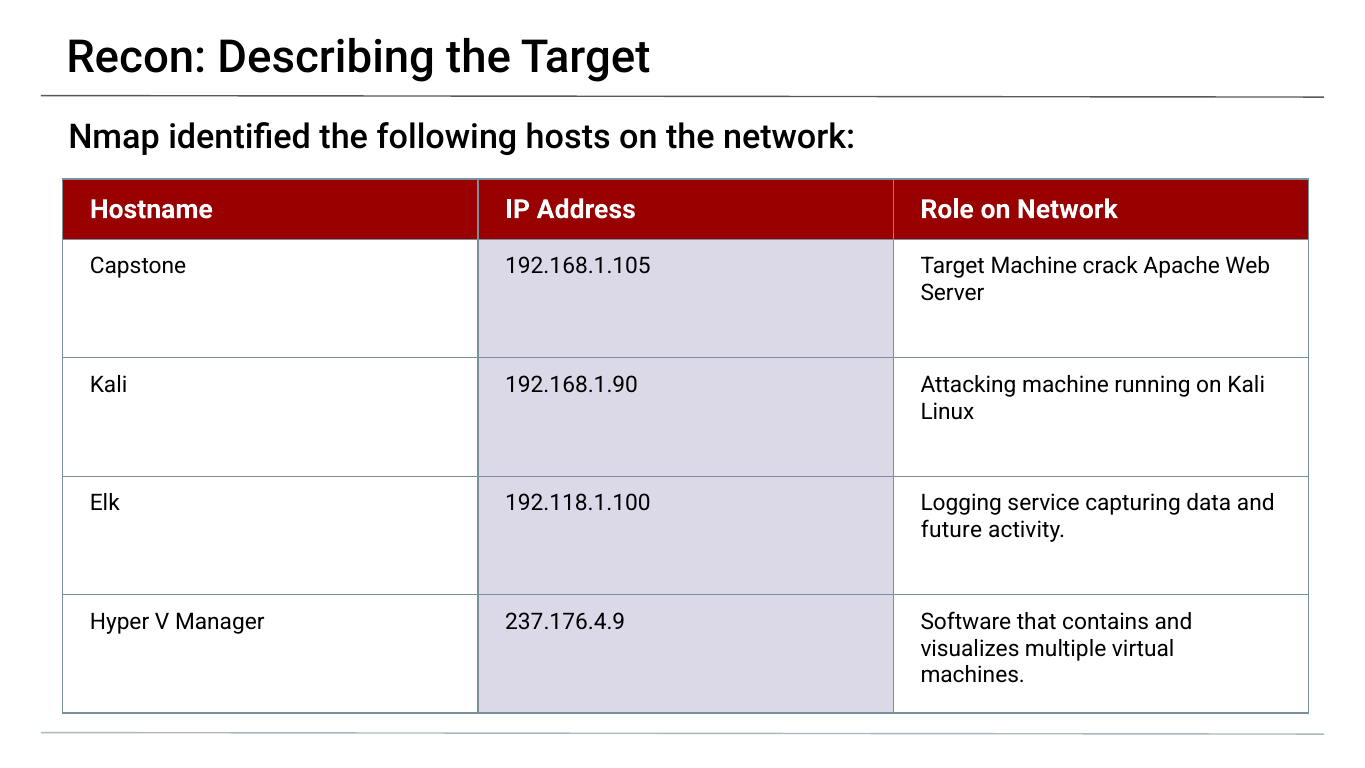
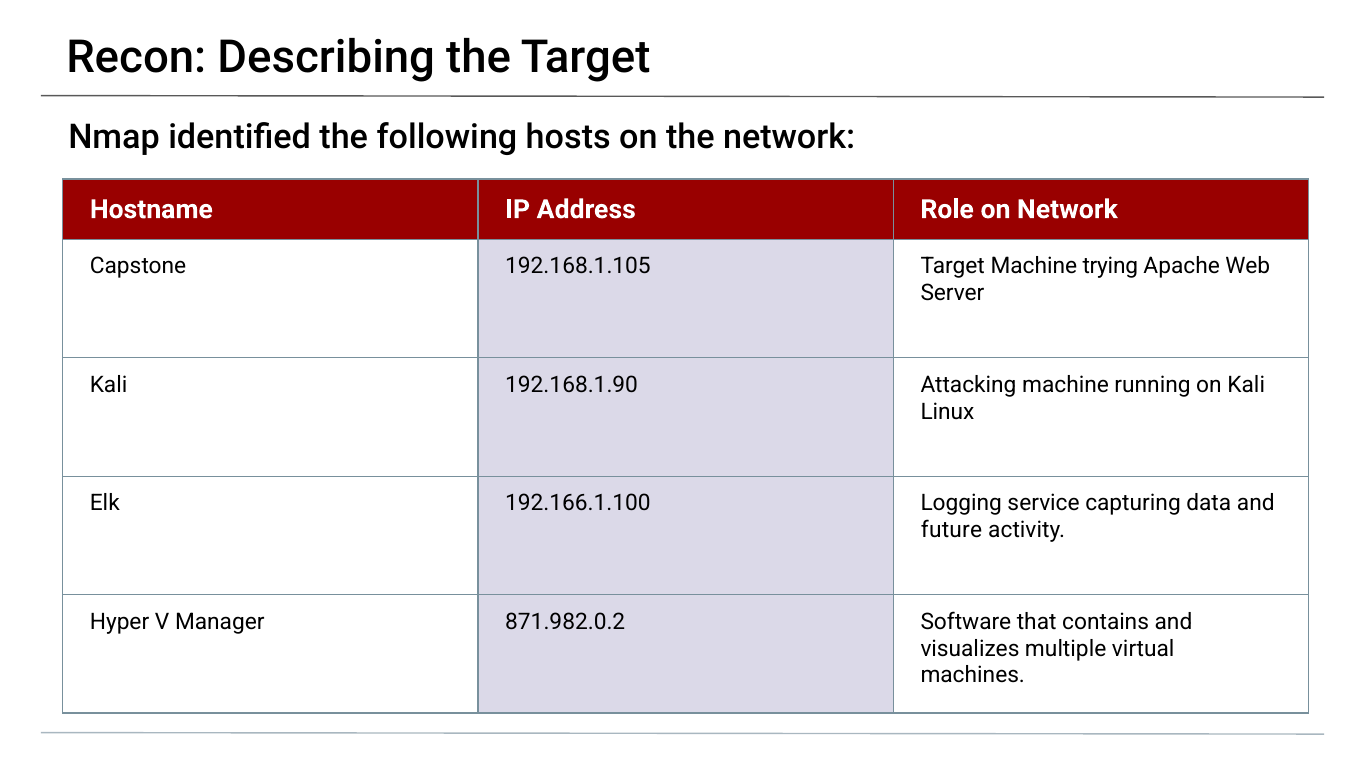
crack: crack -> trying (1110, 266)
192.118.1.100: 192.118.1.100 -> 192.166.1.100 (578, 503)
237.176.4.9: 237.176.4.9 -> 871.982.0.2 (565, 622)
